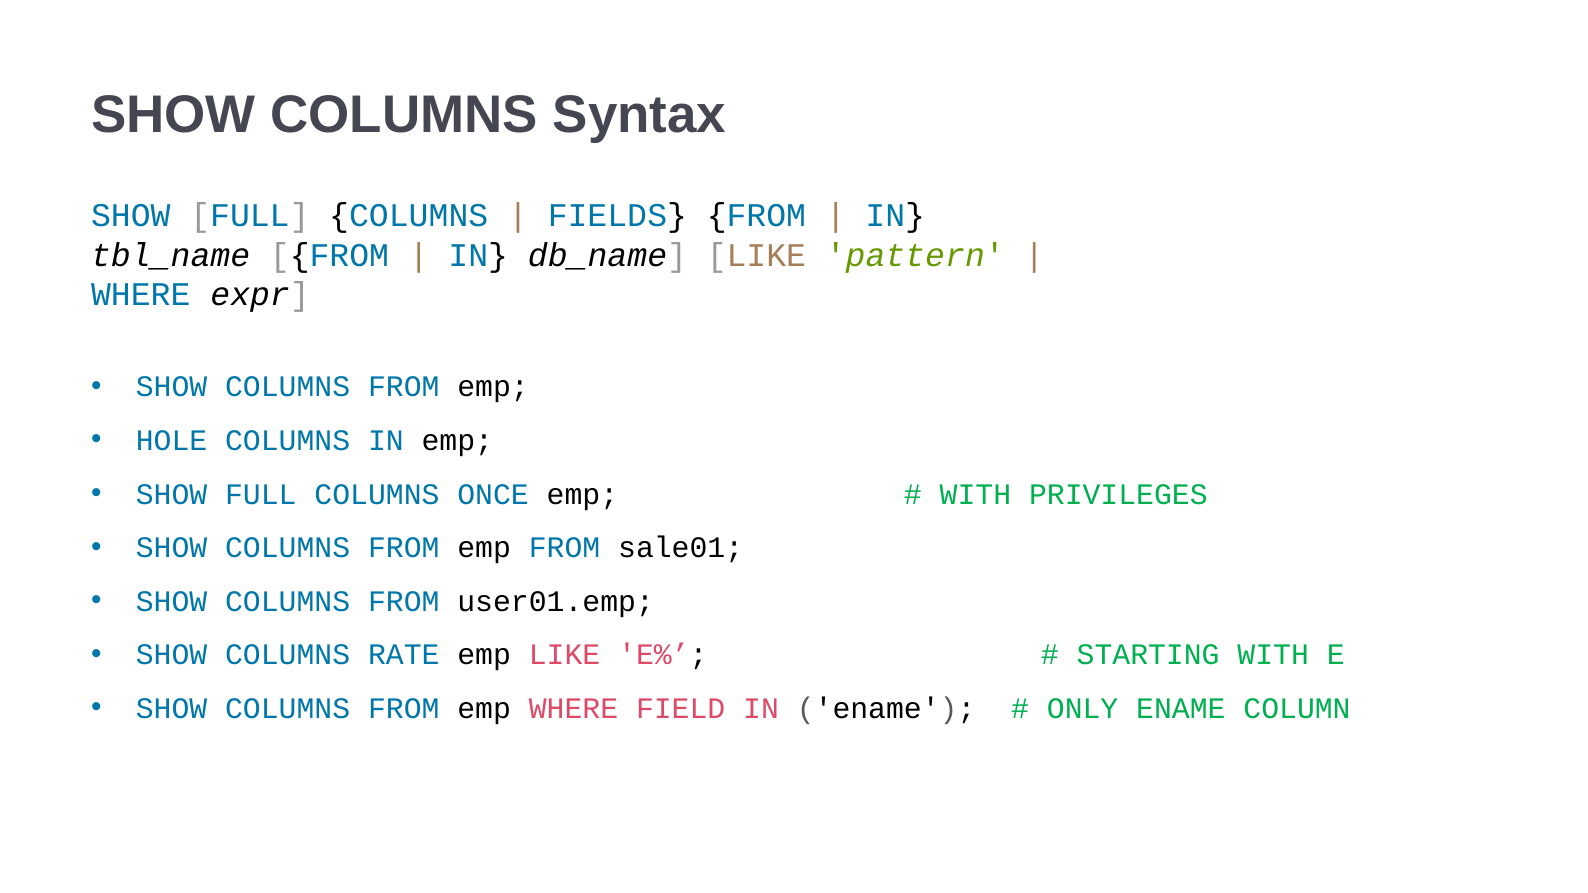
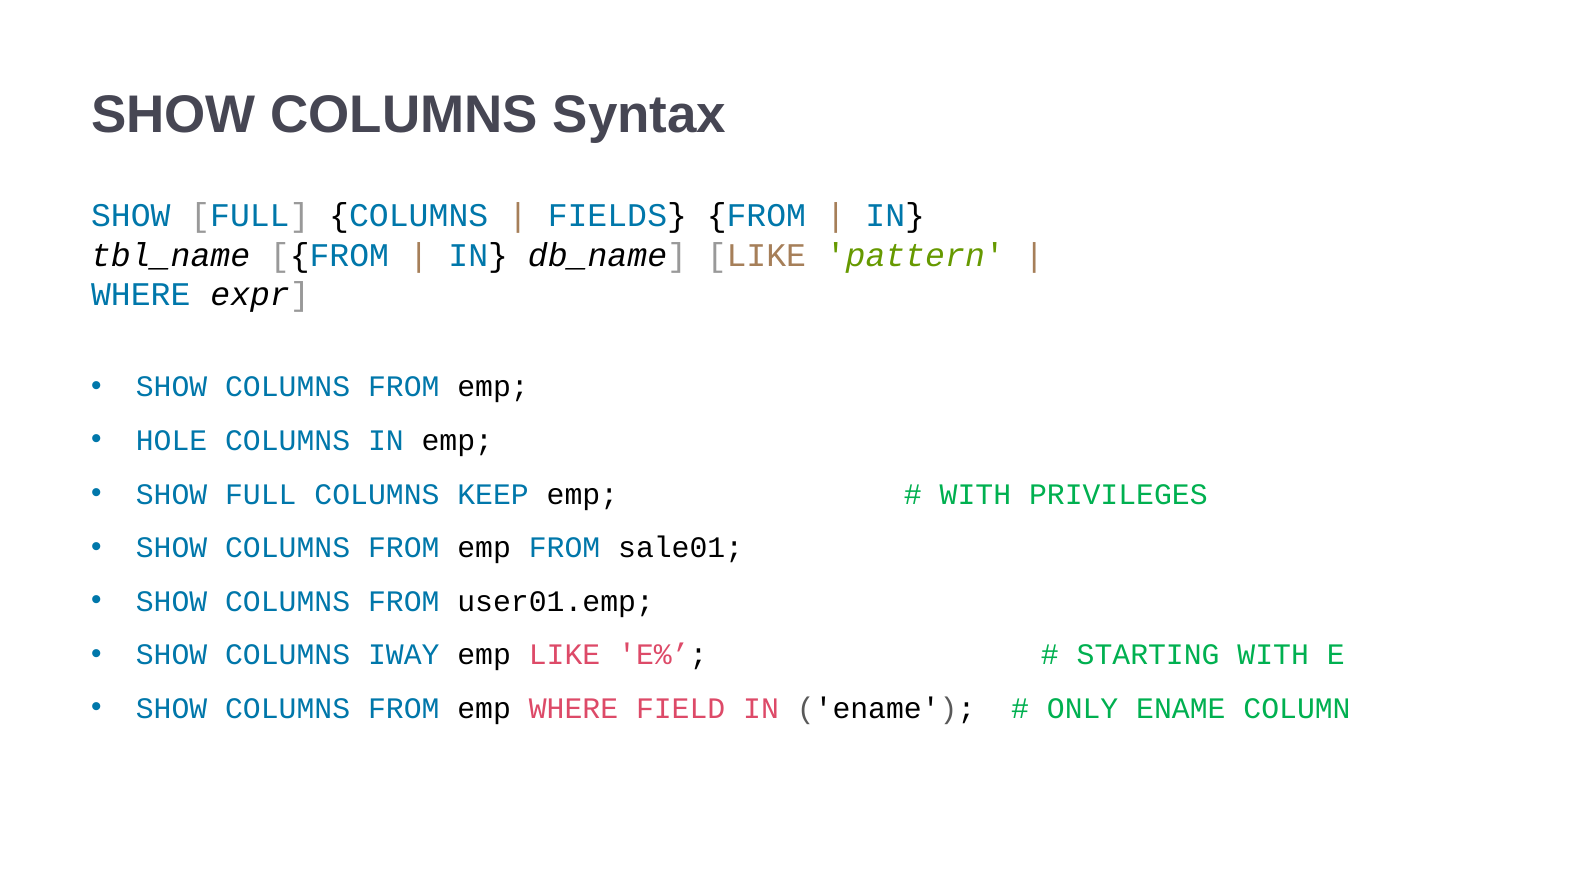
ONCE: ONCE -> KEEP (493, 494)
RATE: RATE -> IWAY (404, 655)
